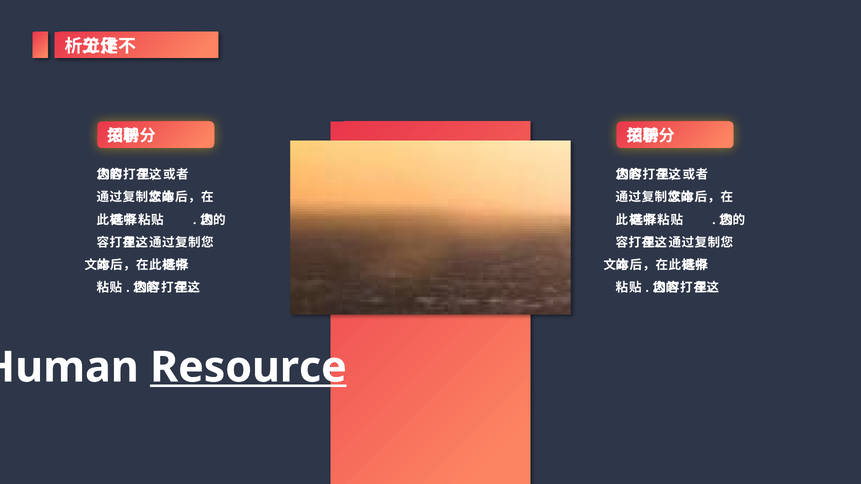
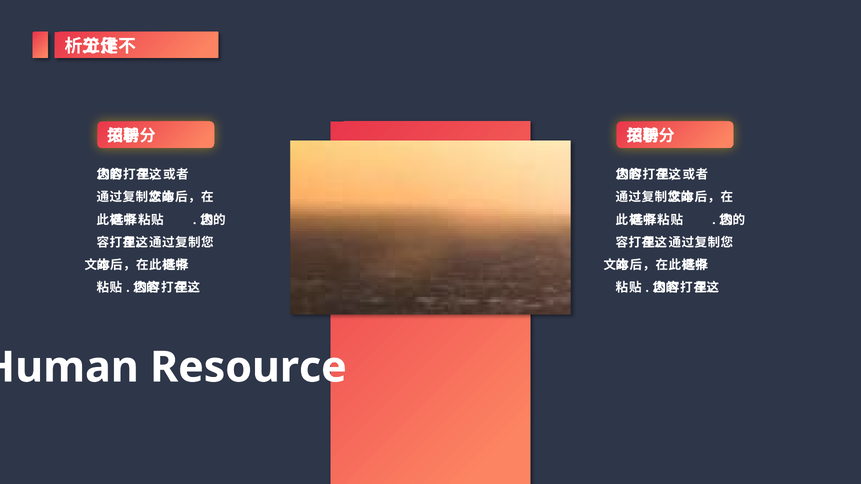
Resource underline: present -> none (248, 368)
